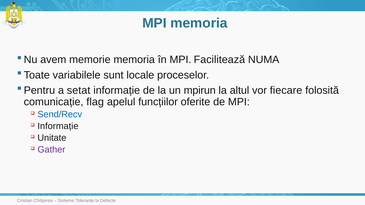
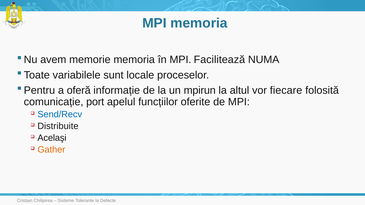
setat: setat -> oferă (79, 90)
flag: flag -> port (95, 102)
Informație: Informație -> Distribuite (58, 126)
Unitate: Unitate -> Acelaşi (52, 138)
Gather colour: purple -> orange (51, 150)
